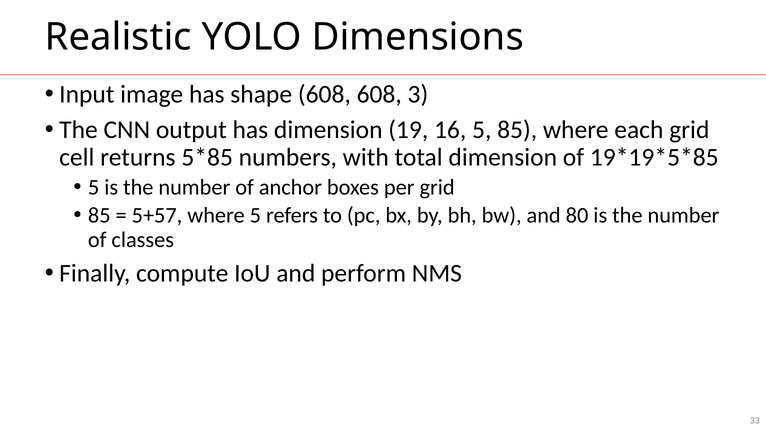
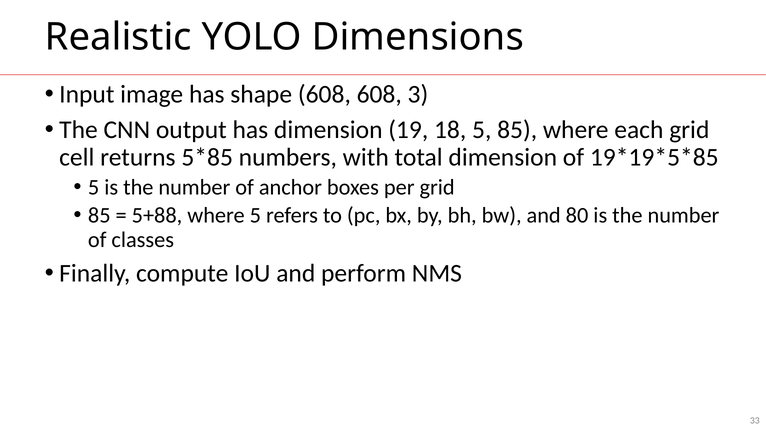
16: 16 -> 18 (450, 130)
5+57: 5+57 -> 5+88 (157, 215)
